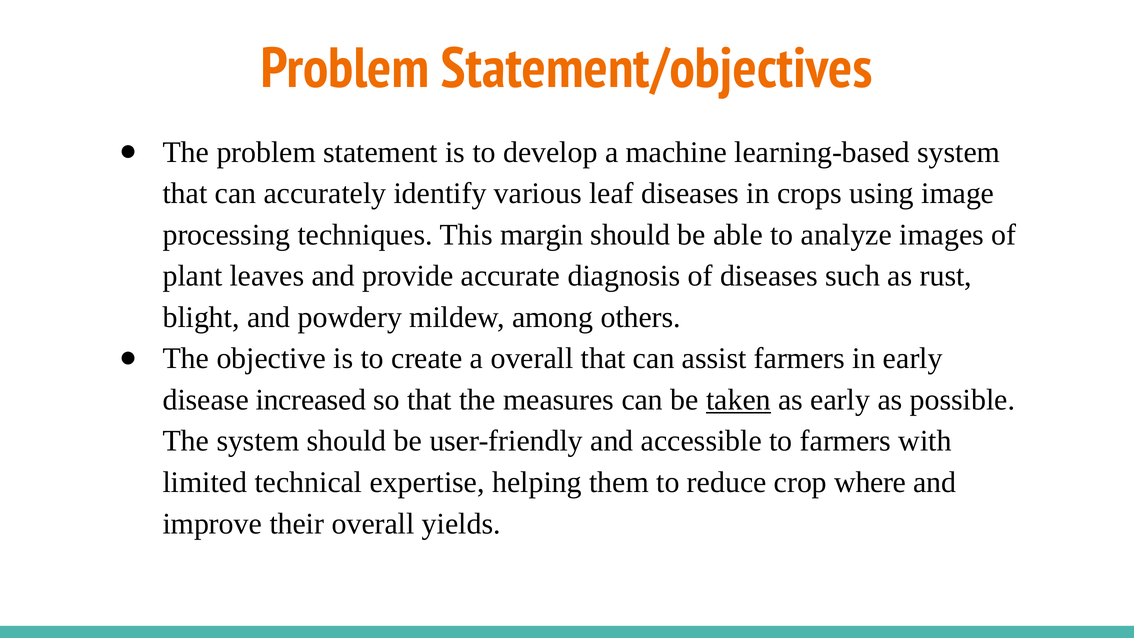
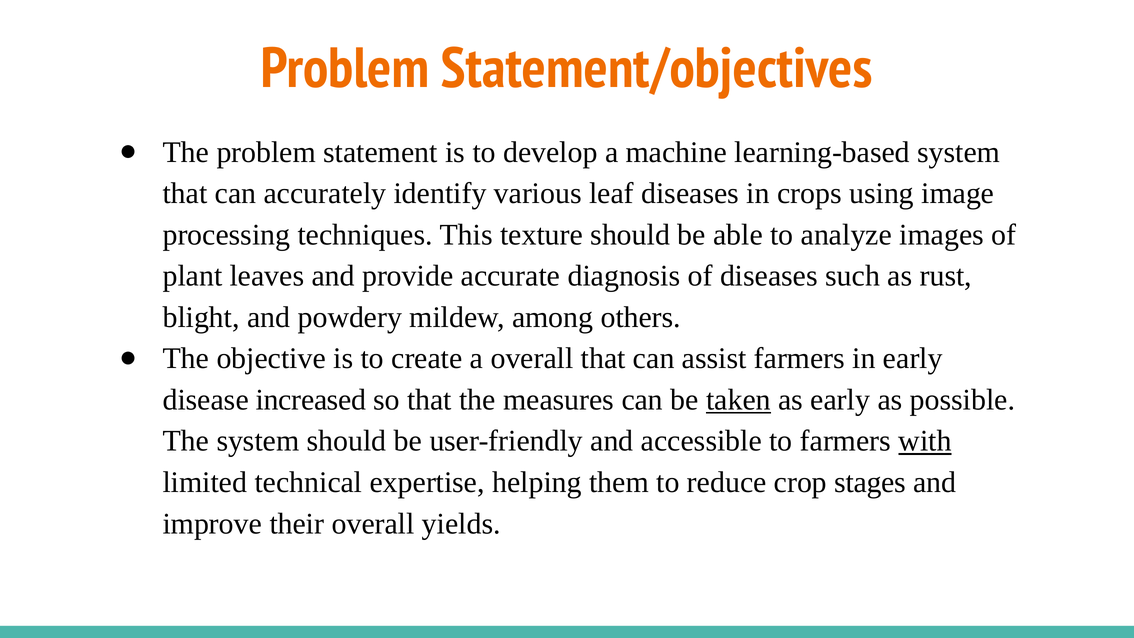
margin: margin -> texture (542, 235)
with underline: none -> present (925, 441)
where: where -> stages (870, 482)
